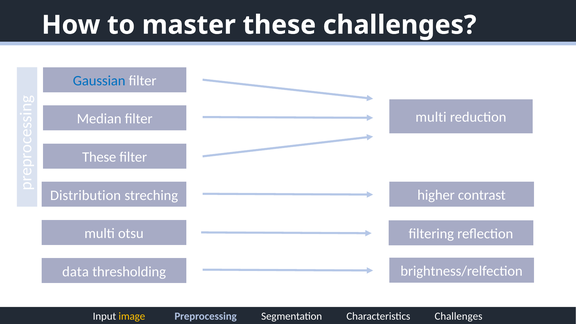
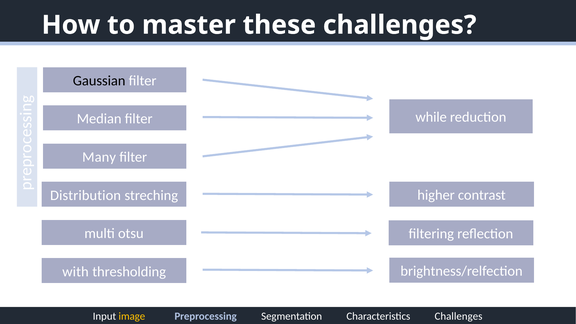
Gaussian colour: blue -> black (99, 81)
filter multi: multi -> while (431, 117)
These: These -> Many (99, 157)
data: data -> with (76, 272)
